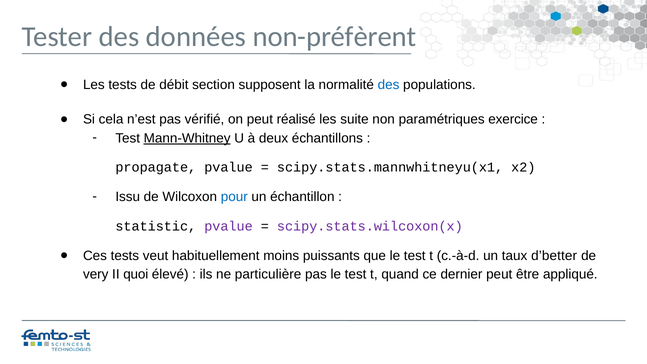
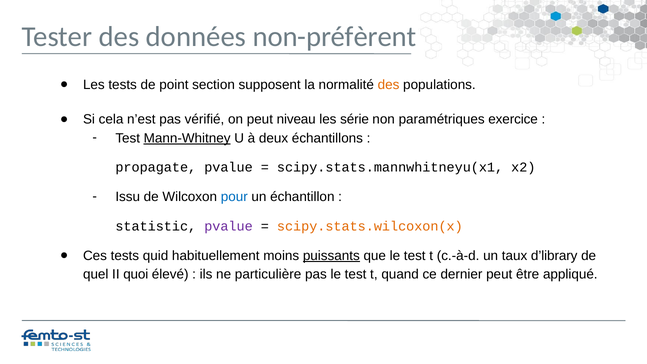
débit: débit -> point (174, 85)
des colour: blue -> orange (389, 85)
réalisé: réalisé -> niveau (296, 120)
suite: suite -> série (355, 120)
scipy.stats.wilcoxon(x colour: purple -> orange (370, 226)
veut: veut -> quid (156, 256)
puissants underline: none -> present (331, 256)
d’better: d’better -> d’library (554, 256)
very: very -> quel (96, 274)
